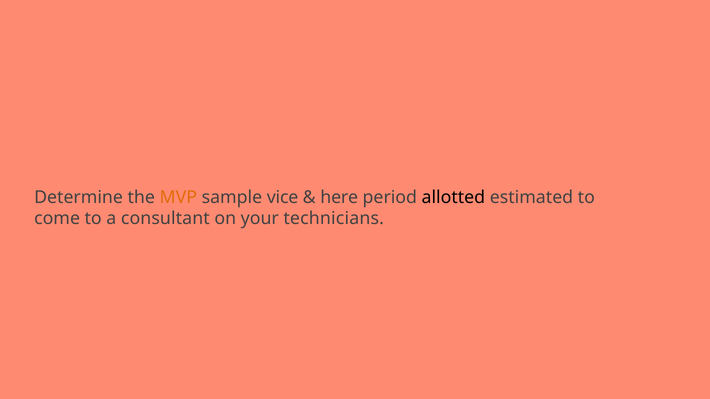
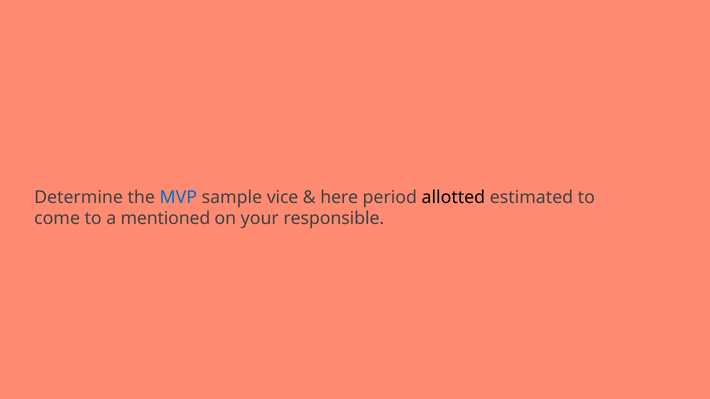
MVP colour: orange -> blue (178, 197)
consultant: consultant -> mentioned (165, 219)
technicians: technicians -> responsible (334, 219)
